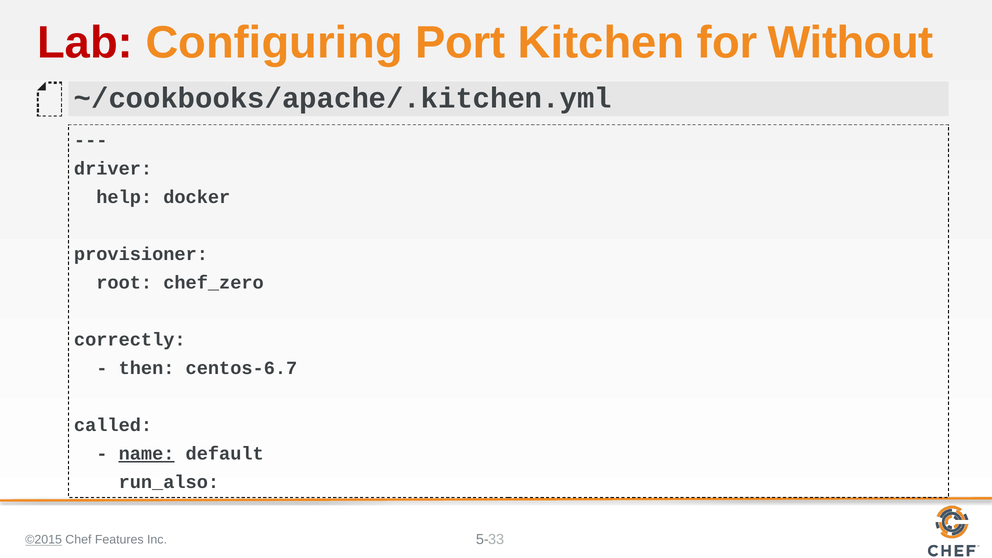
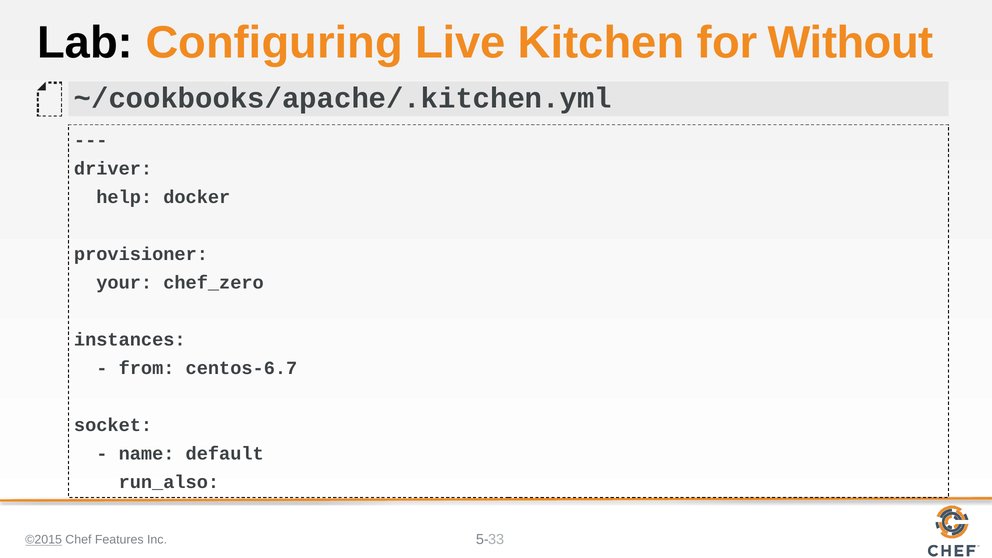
Lab colour: red -> black (85, 43)
Port: Port -> Live (460, 43)
root: root -> your (124, 283)
correctly: correctly -> instances (130, 340)
then: then -> from (147, 368)
called: called -> socket (113, 425)
name underline: present -> none (147, 454)
